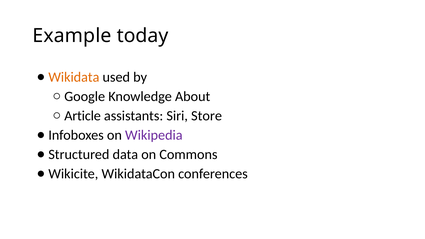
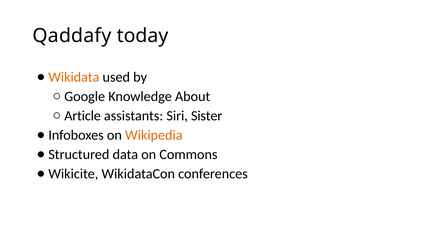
Example: Example -> Qaddafy (72, 36)
Store: Store -> Sister (207, 116)
Wikipedia colour: purple -> orange (154, 135)
